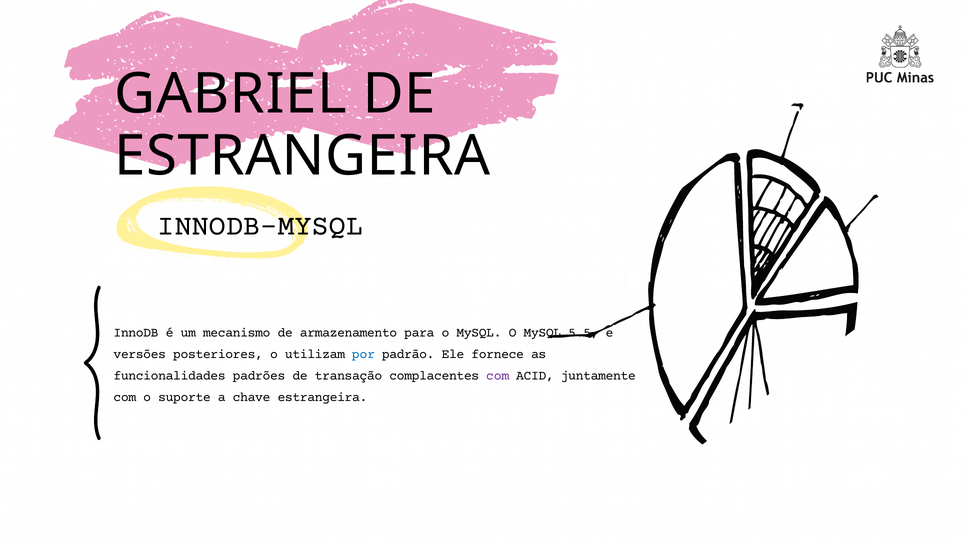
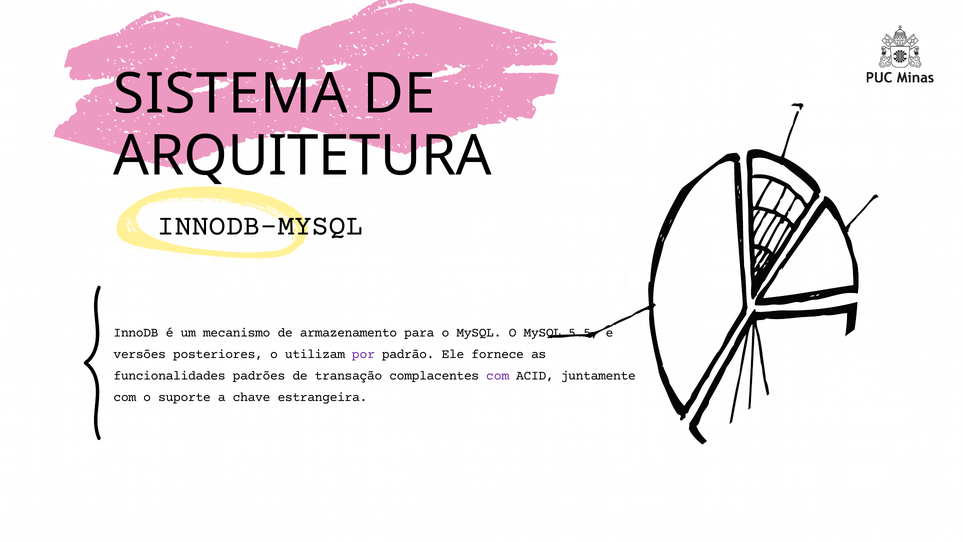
GABRIEL: GABRIEL -> SISTEMA (231, 94)
ESTRANGEIRA: ESTRANGEIRA -> ARQUITETURA (303, 156)
por colour: blue -> purple (364, 354)
